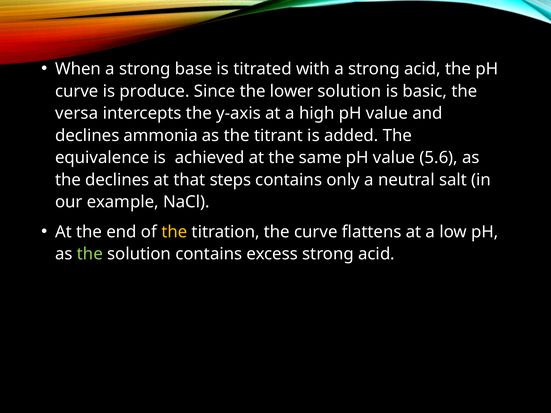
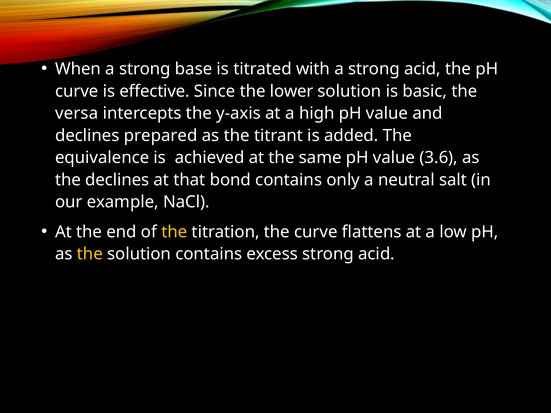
produce: produce -> effective (155, 91)
ammonia: ammonia -> prepared (161, 136)
5.6: 5.6 -> 3.6 (439, 158)
steps: steps -> bond (230, 180)
the colour: light green -> yellow (90, 254)
